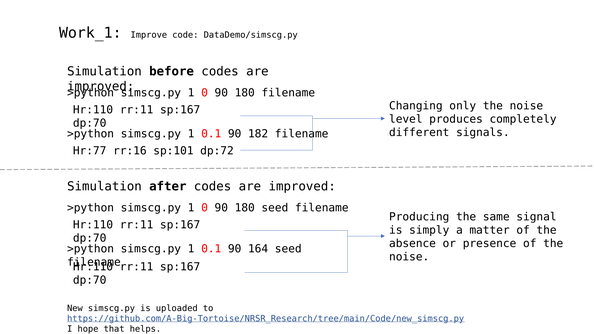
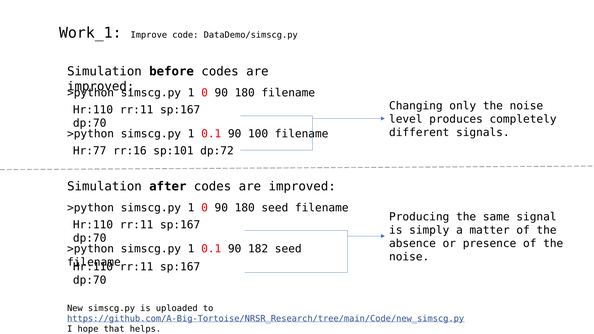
182: 182 -> 100 (258, 134)
164: 164 -> 182 (258, 249)
